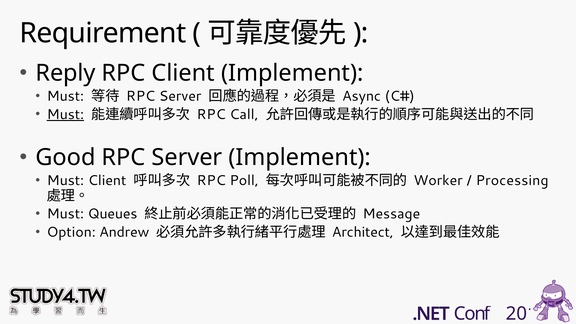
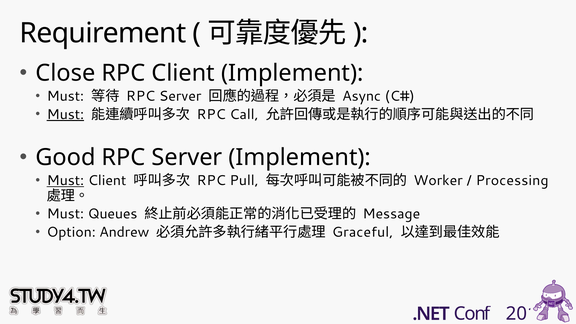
Reply: Reply -> Close (65, 73)
Must underline: none -> present (65, 181)
Poll: Poll -> Pull (244, 181)
Architect: Architect -> Graceful (363, 232)
